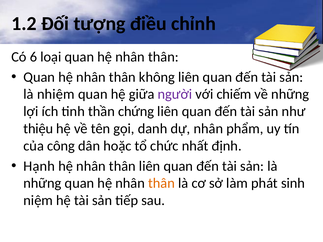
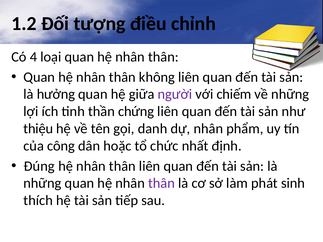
6: 6 -> 4 (33, 57)
nhiệm: nhiệm -> hưởng (56, 94)
Hạnh: Hạnh -> Đúng (39, 166)
thân colour: orange -> purple (162, 183)
niệm: niệm -> thích (38, 201)
